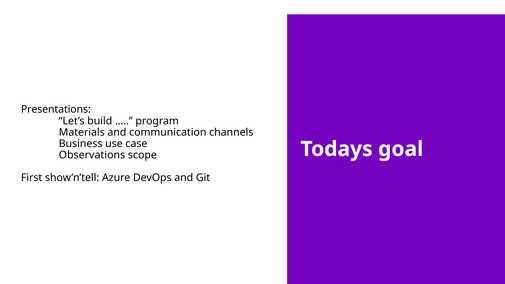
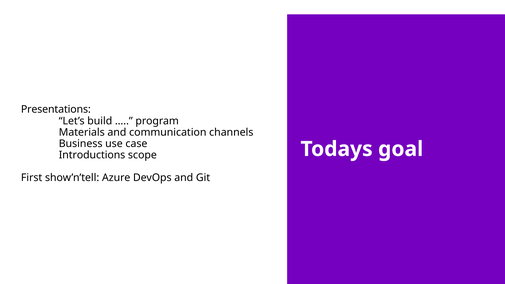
Observations: Observations -> Introductions (92, 155)
